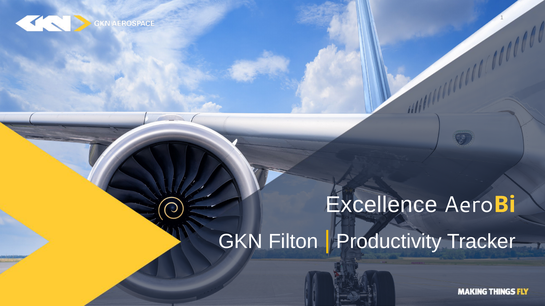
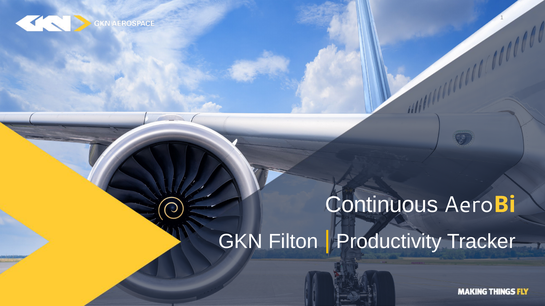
Excellence: Excellence -> Continuous (382, 205)
